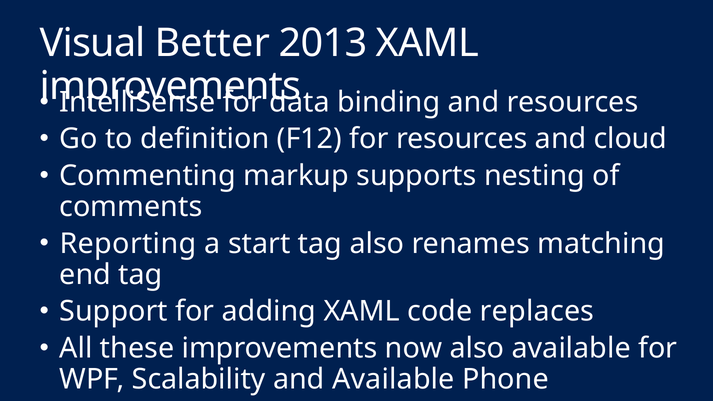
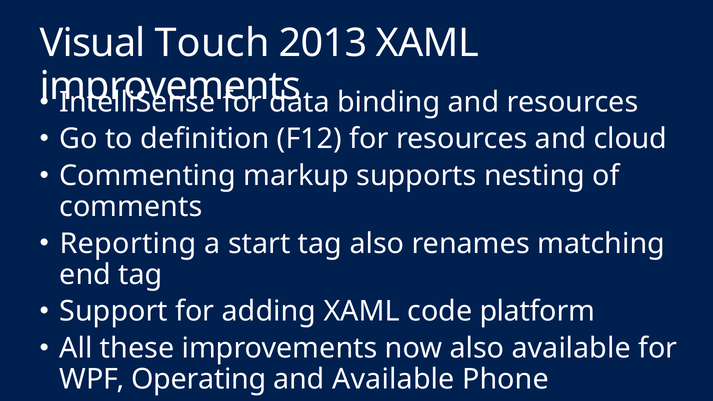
Better: Better -> Touch (212, 43)
replaces: replaces -> platform (537, 311)
Scalability: Scalability -> Operating (199, 379)
